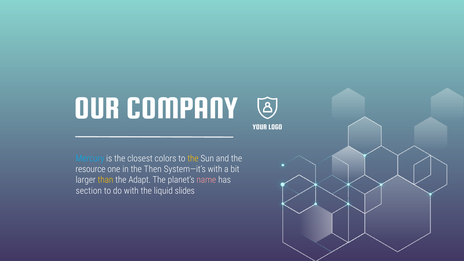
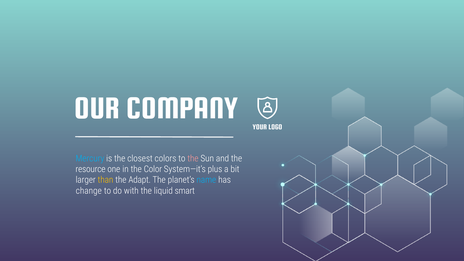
the colour: yellow -> pink (193, 158)
Then: Then -> Color (153, 169)
System—it’s with: with -> plus (215, 169)
name colour: pink -> light blue (206, 180)
section: section -> change (89, 191)
slides: slides -> smart (185, 191)
